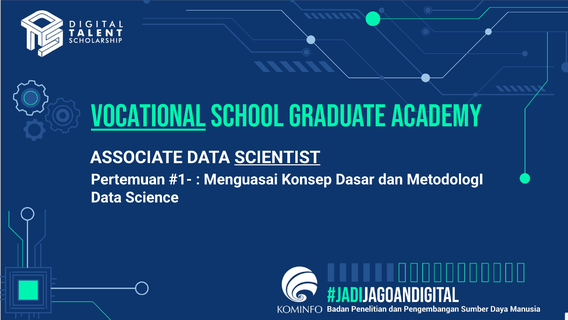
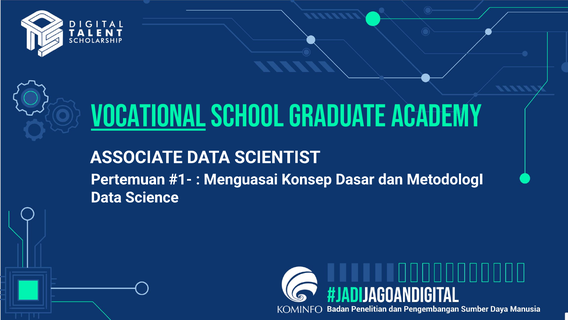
SCIENTIST underline: present -> none (277, 157)
